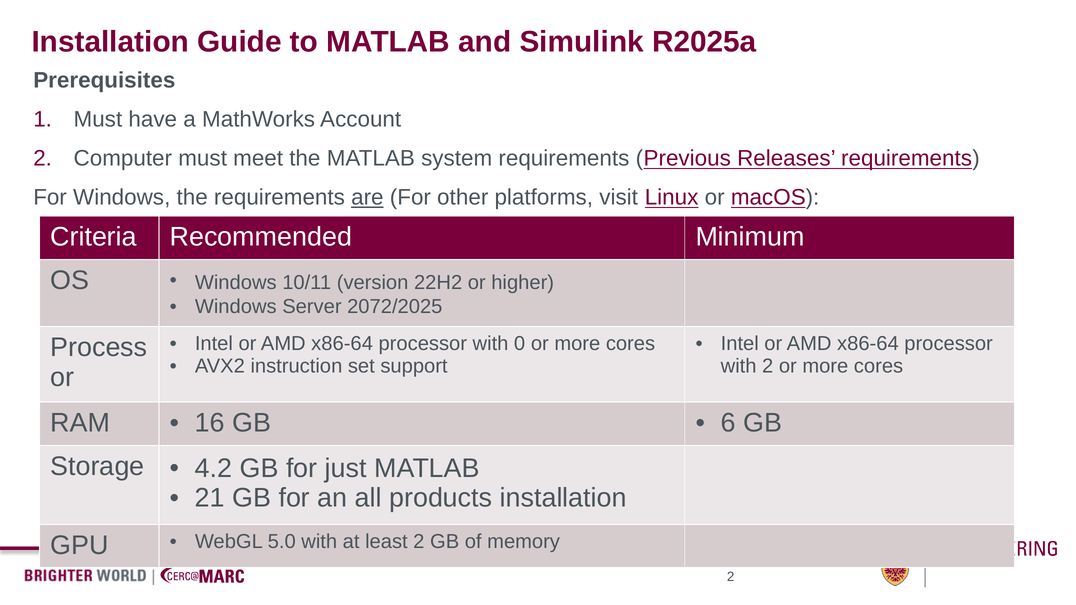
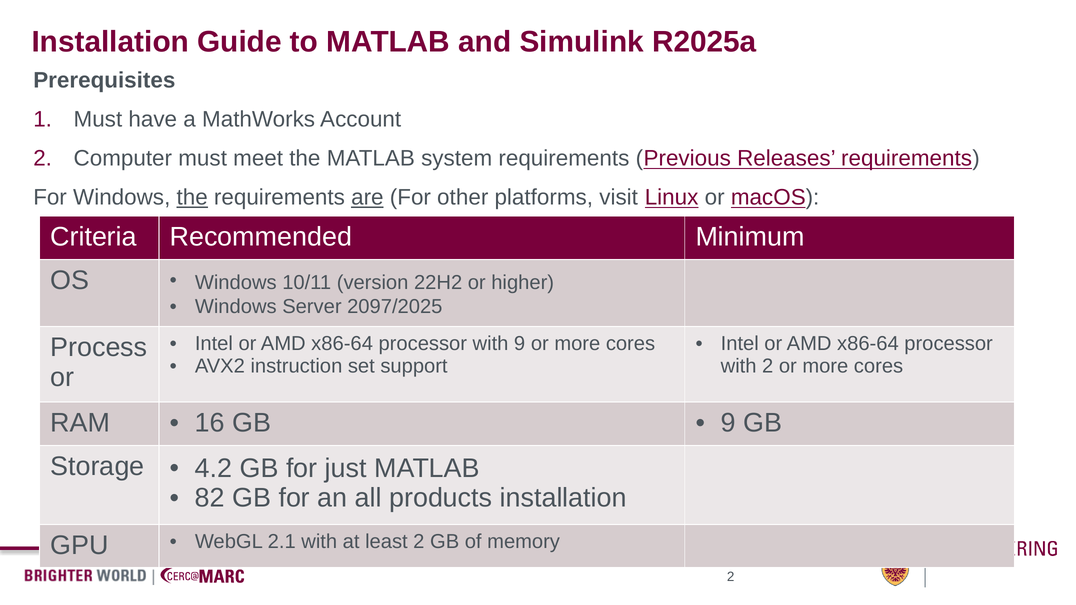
the underline: none -> present (192, 198)
2072/2025: 2072/2025 -> 2097/2025 (395, 307)
with 0: 0 -> 9 (520, 344)
6: 6 -> 9 (728, 423)
21: 21 -> 82 (210, 498)
5.0: 5.0 -> 2.1 (282, 542)
